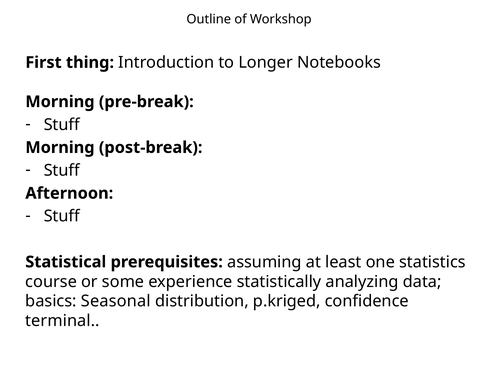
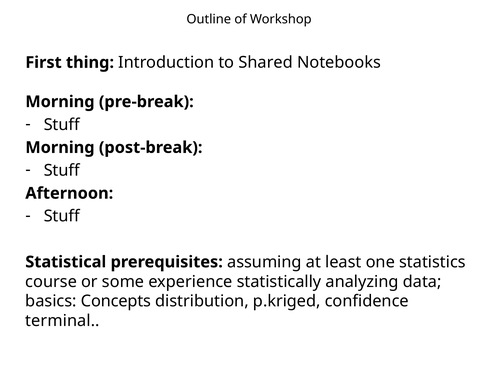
Longer: Longer -> Shared (266, 62)
Seasonal: Seasonal -> Concepts (116, 301)
